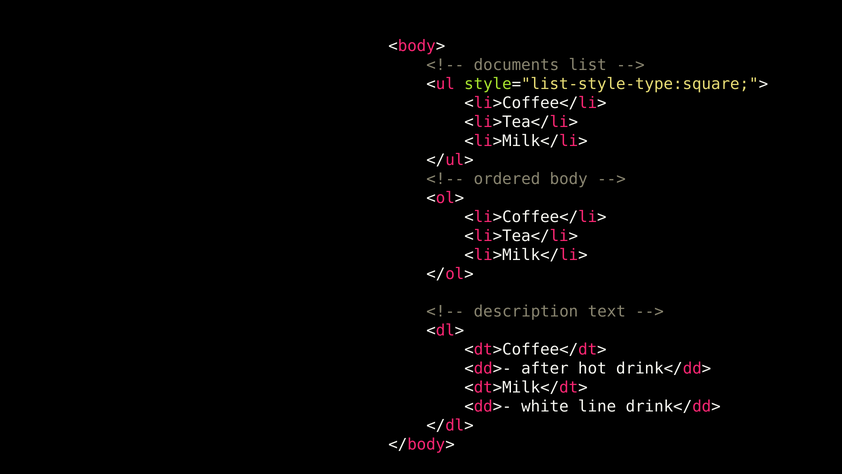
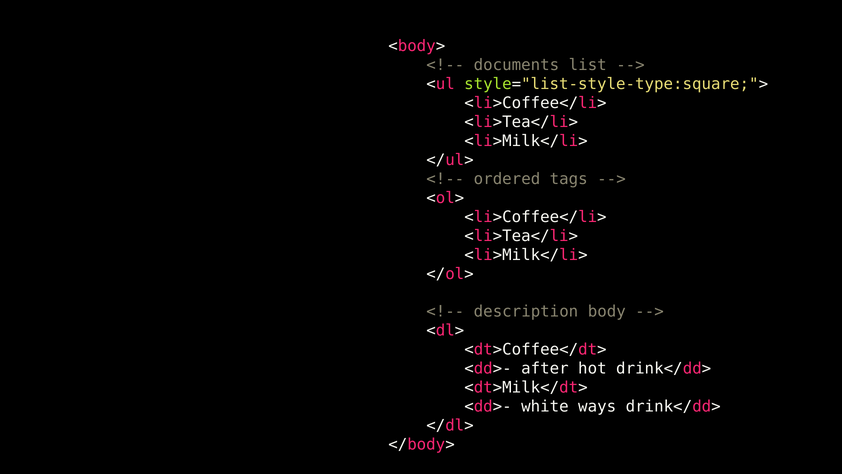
body: body -> tags (569, 179)
text: text -> body (607, 311)
line: line -> ways (597, 406)
